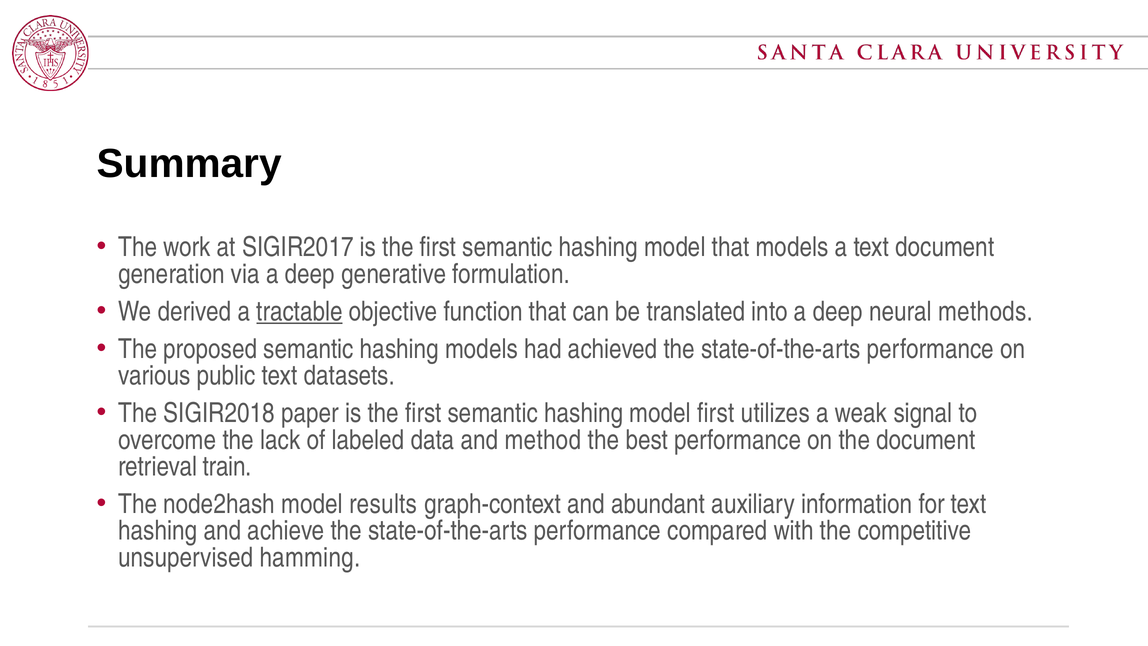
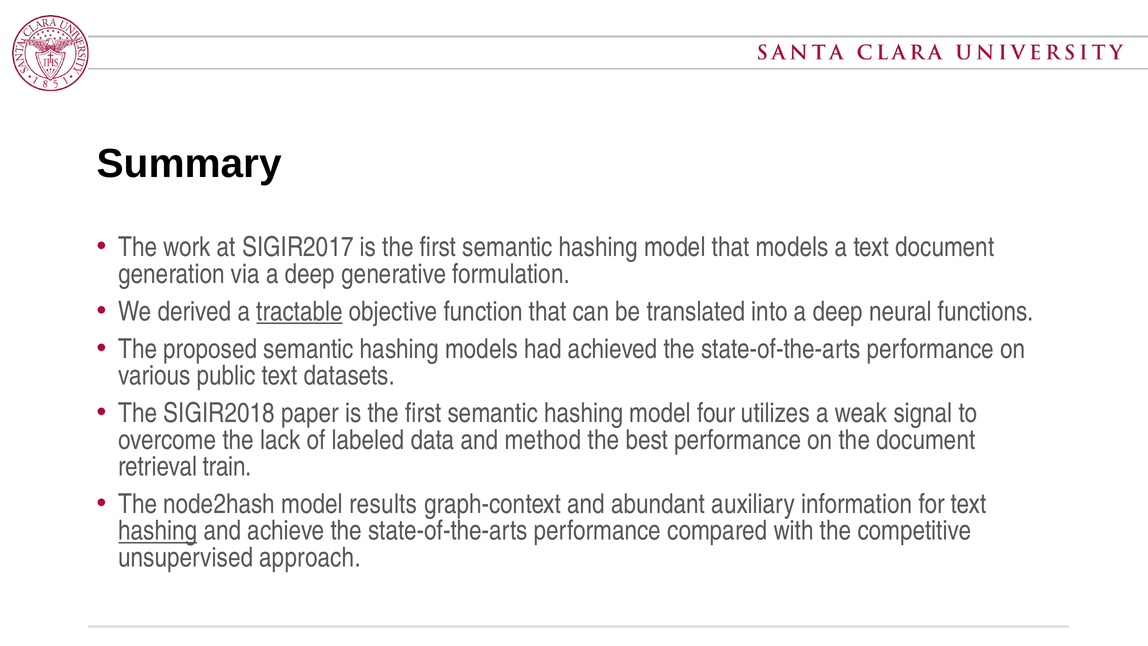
methods: methods -> functions (986, 311)
model first: first -> four (716, 413)
hashing underline: none -> present (158, 531)
hamming: hamming -> approach (310, 557)
